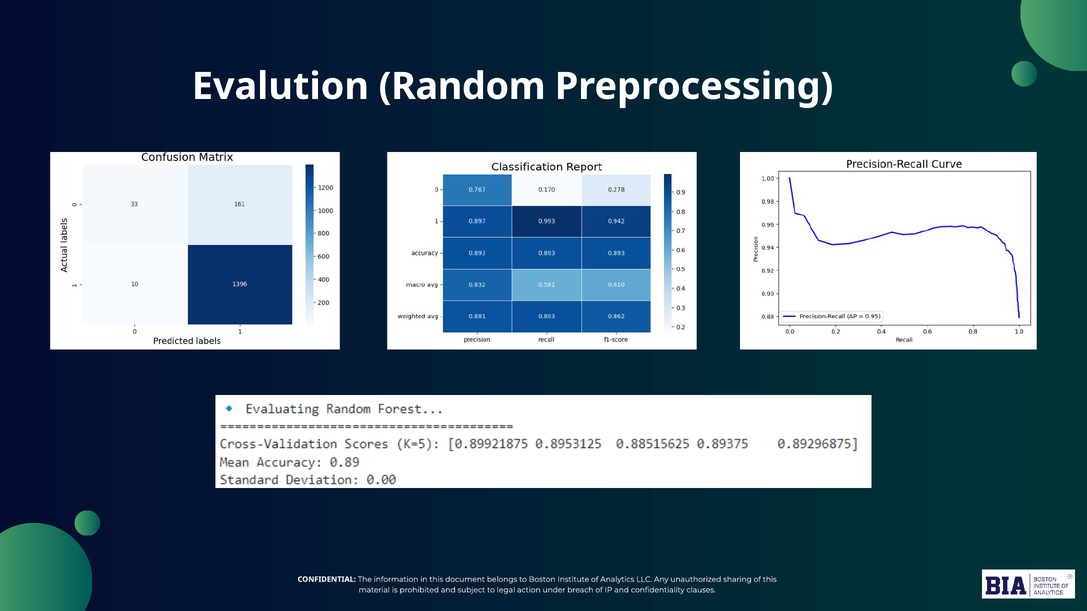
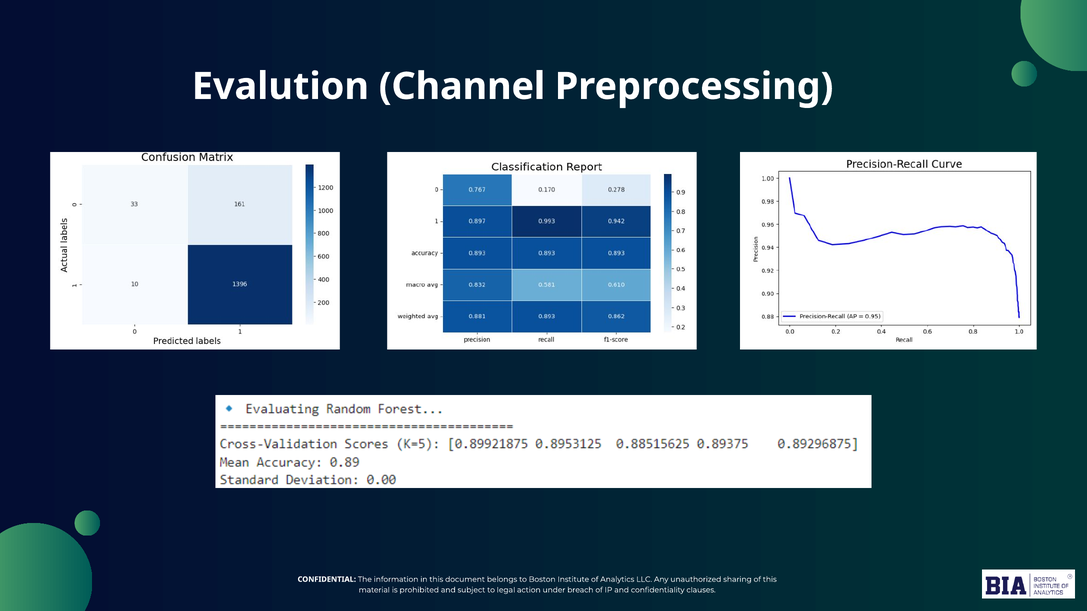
Random: Random -> Channel (462, 87)
